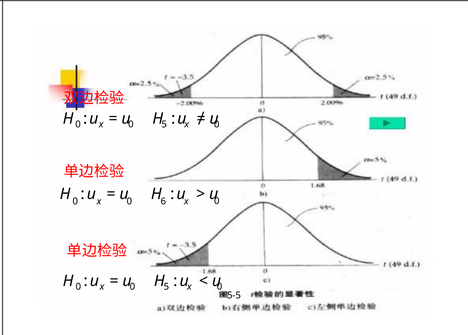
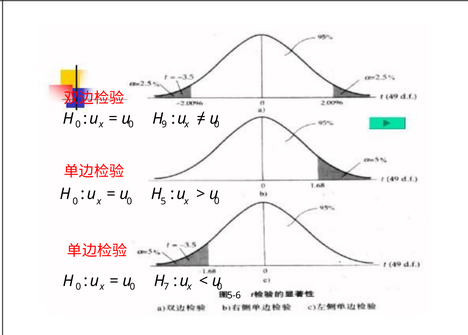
5: 5 -> 9 (164, 124)
6: 6 -> 5 (163, 201)
5: 5 -> 7 (166, 287)
5-5: 5-5 -> 5-6 (234, 296)
